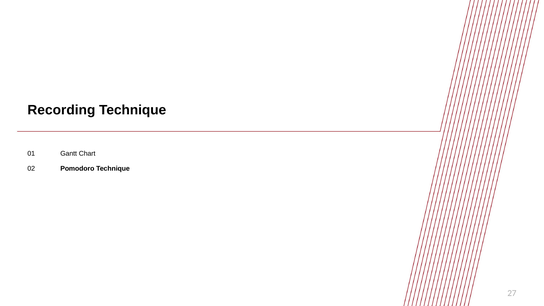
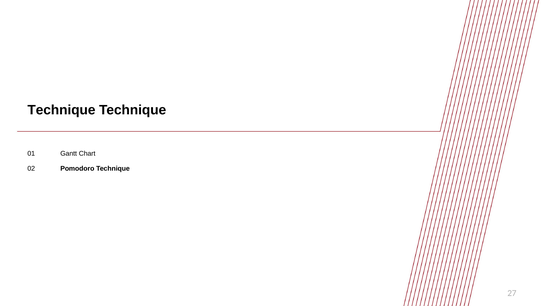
Recording: Recording -> Technique (61, 110)
